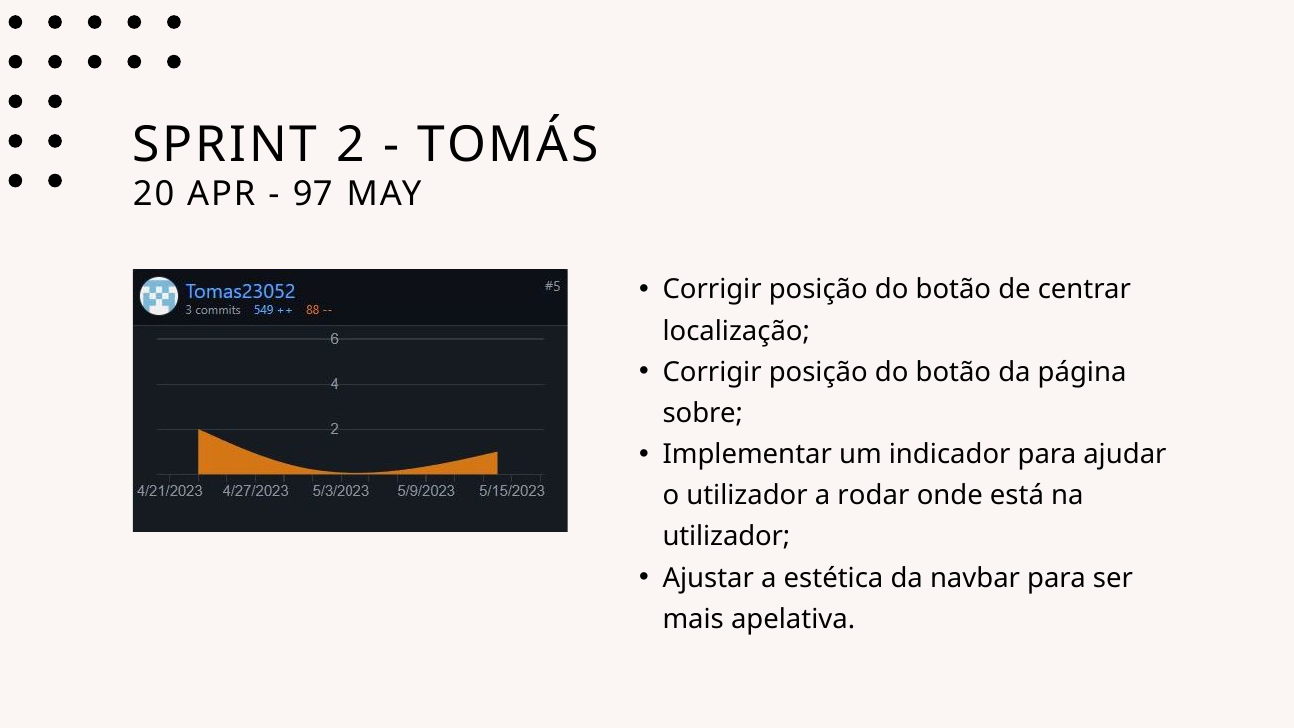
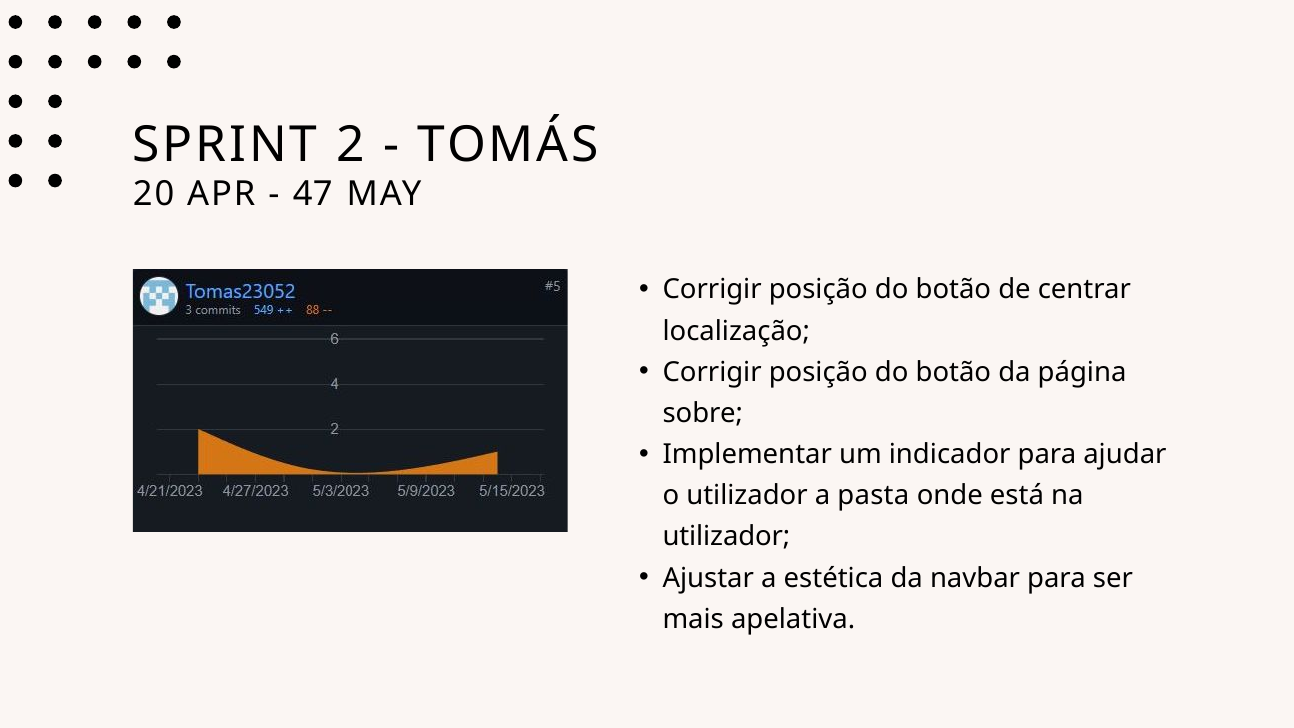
97: 97 -> 47 (313, 194)
rodar: rodar -> pasta (873, 496)
